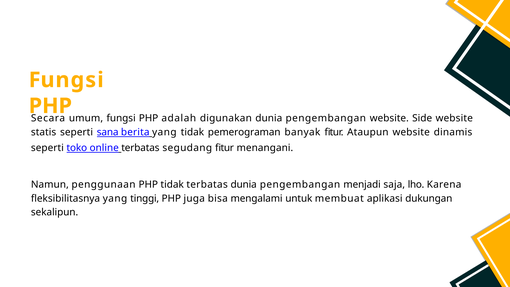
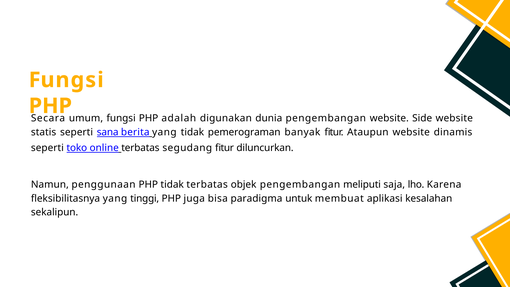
menangani: menangani -> diluncurkan (265, 148)
terbatas dunia: dunia -> objek (244, 185)
menjadi: menjadi -> meliputi (362, 185)
mengalami: mengalami -> paradigma (256, 198)
dukungan: dukungan -> kesalahan (429, 198)
